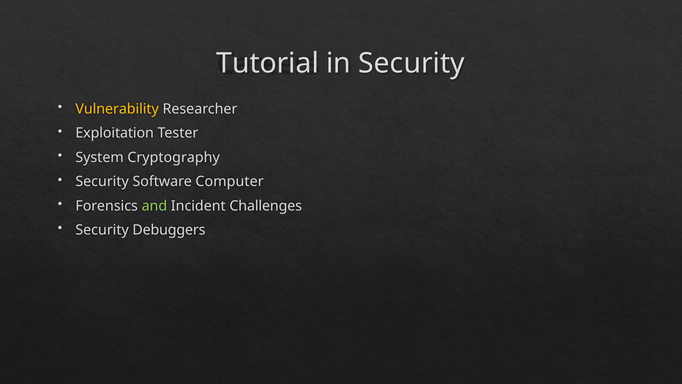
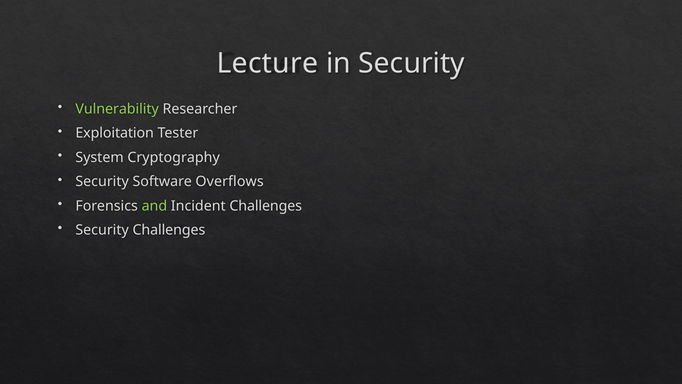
Tutorial: Tutorial -> Lecture (267, 63)
Vulnerability colour: yellow -> light green (117, 109)
Computer: Computer -> Overflows (230, 181)
Security Debuggers: Debuggers -> Challenges (169, 230)
